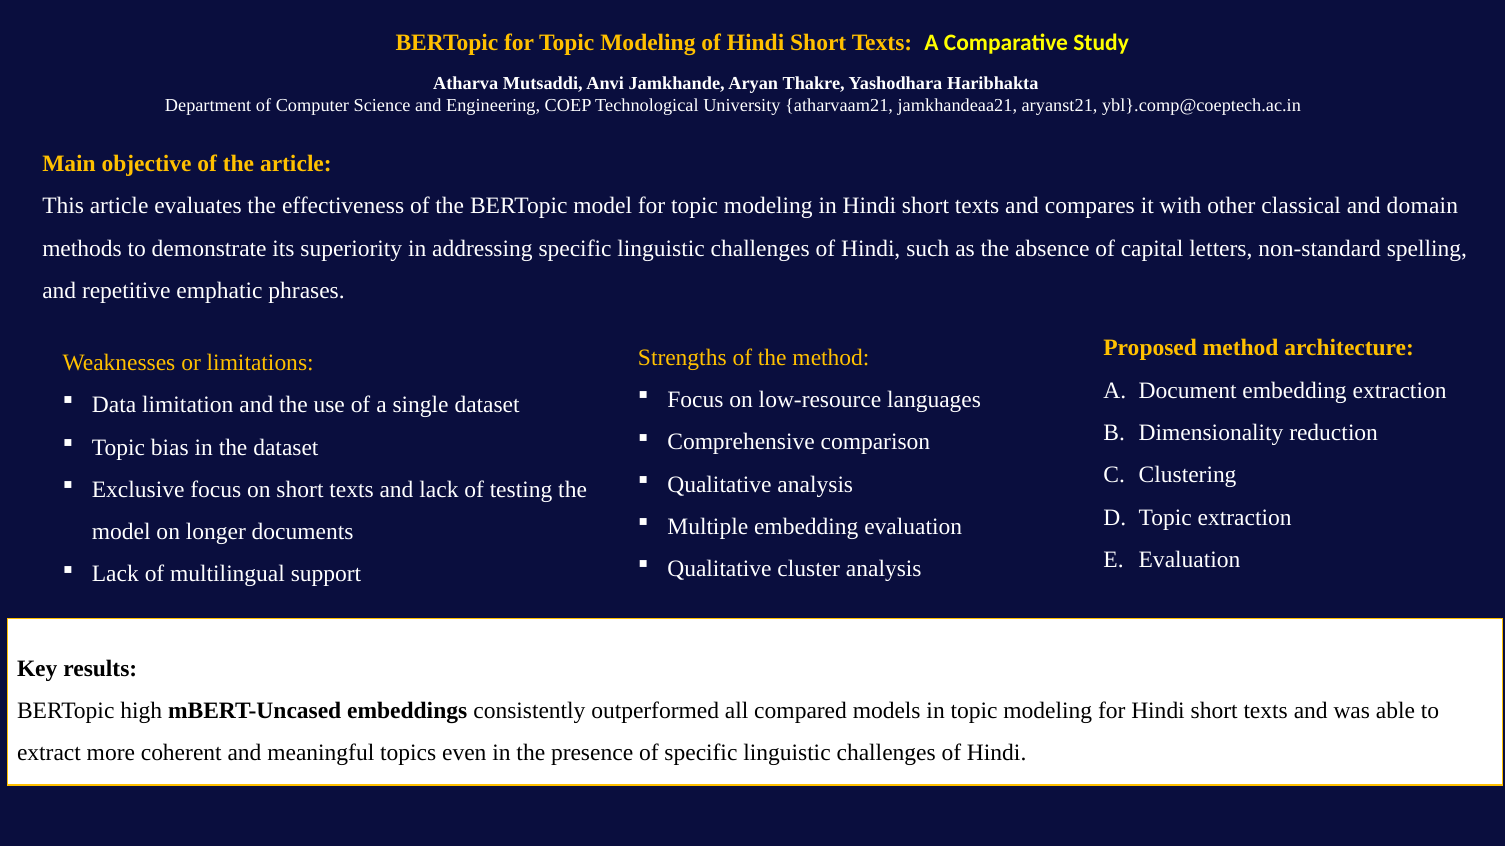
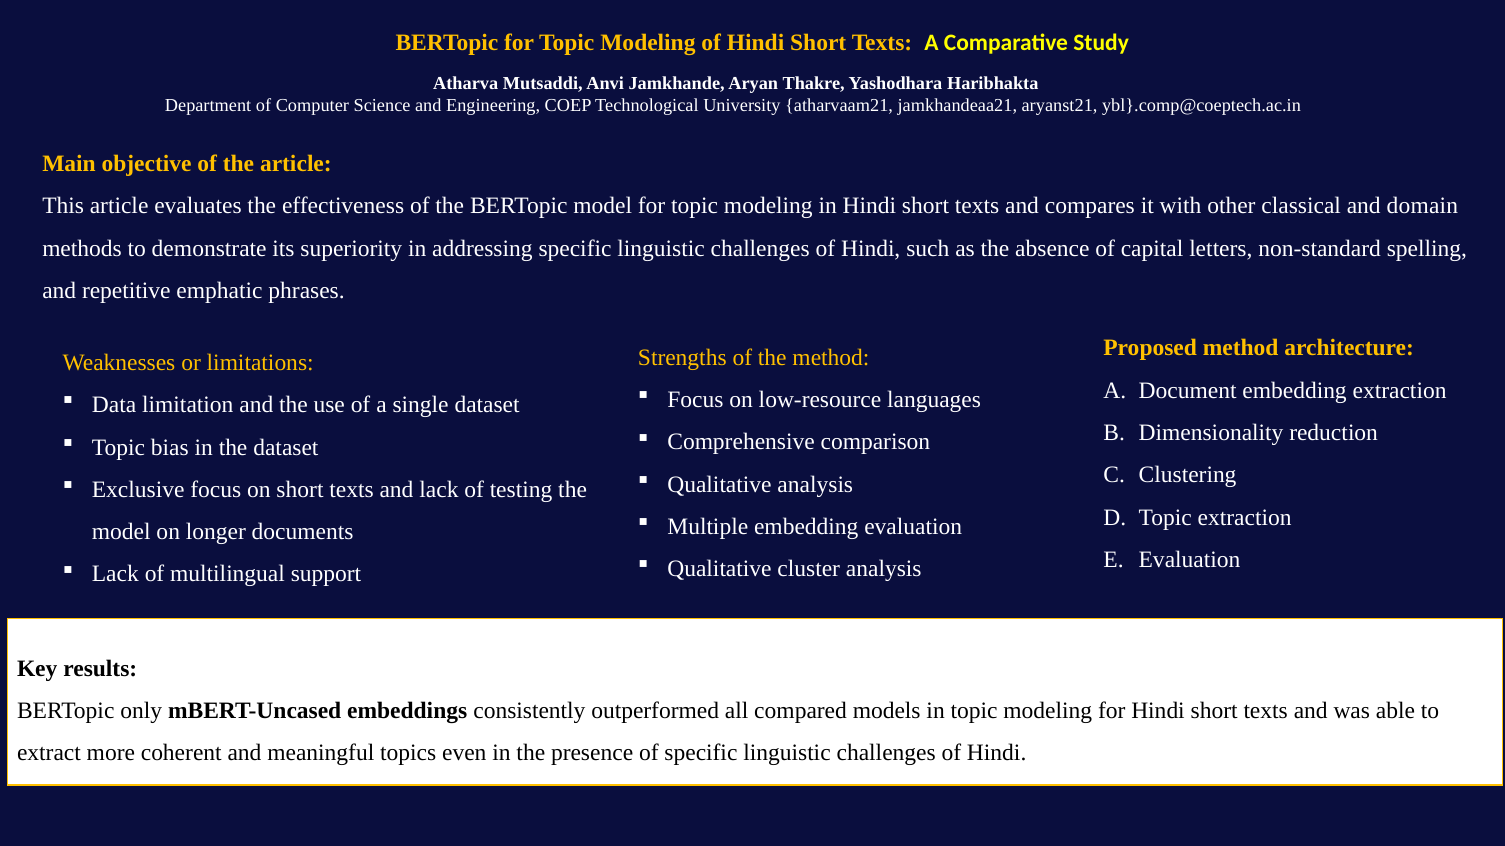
high: high -> only (141, 711)
